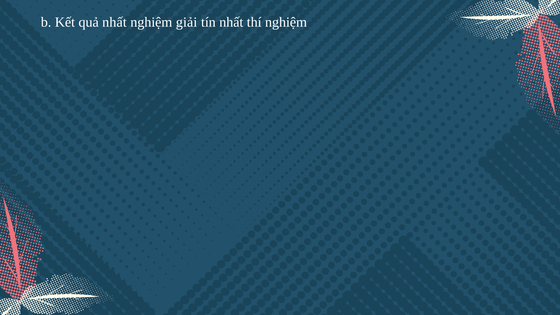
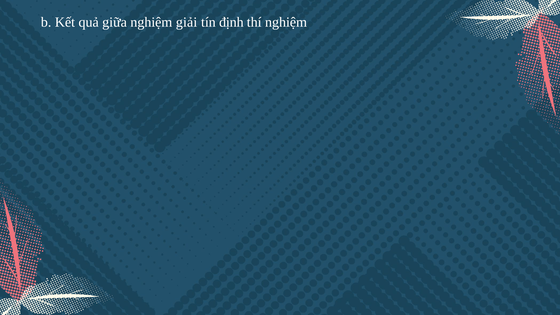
quả nhất: nhất -> giữa (115, 22)
tín nhất: nhất -> định (231, 22)
